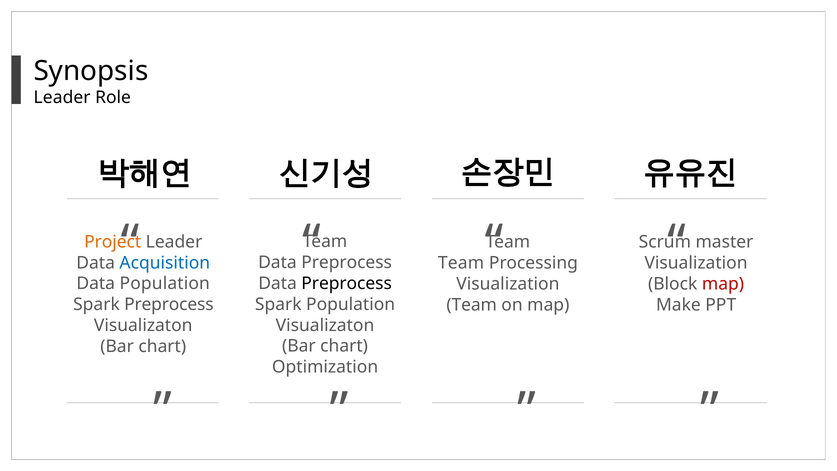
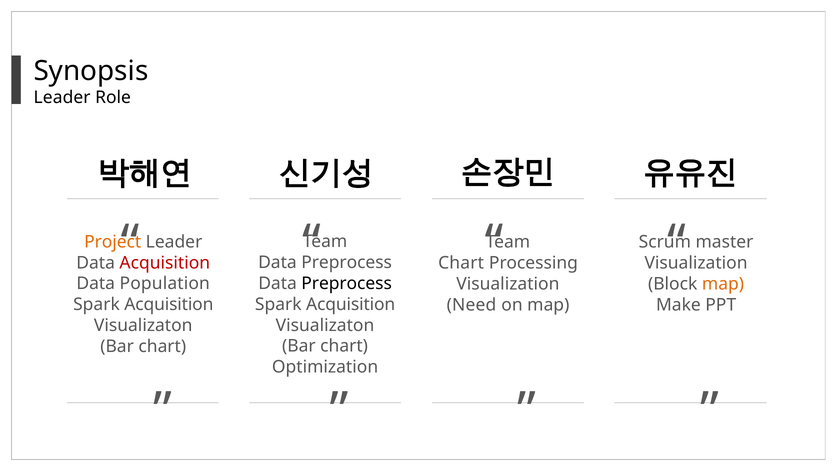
Acquisition colour: blue -> red (165, 263)
Team: Team -> Chart (461, 263)
map colour: red -> orange (723, 284)
Population: Population -> Acquisition (351, 304)
Preprocess: Preprocess -> Acquisition (169, 305)
Team: Team -> Need (472, 305)
